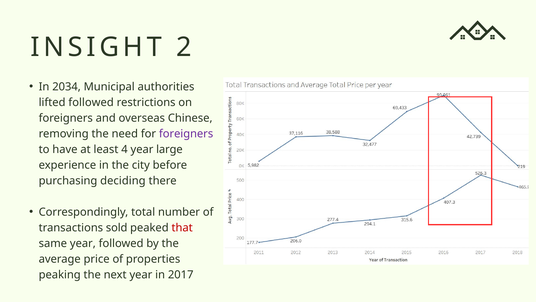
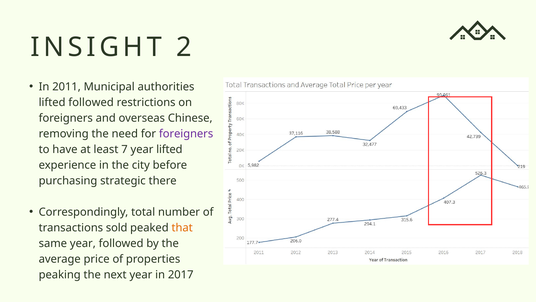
2034: 2034 -> 2011 (67, 87)
4: 4 -> 7 (124, 149)
year large: large -> lifted (169, 149)
deciding: deciding -> strategic (123, 180)
that colour: red -> orange (182, 227)
